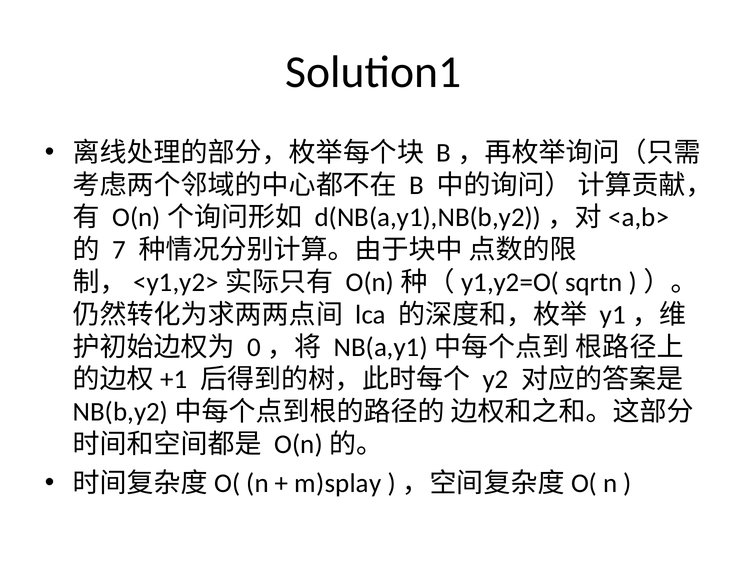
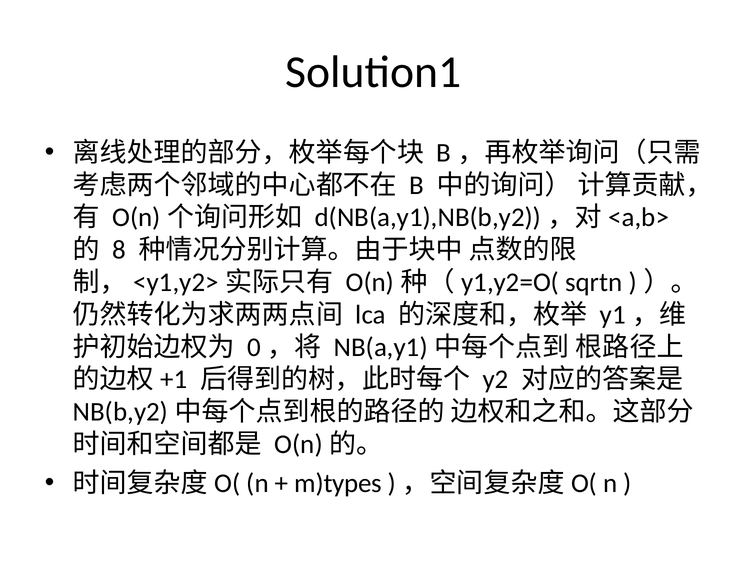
7: 7 -> 8 (119, 250)
m)splay: m)splay -> m)types (338, 483)
